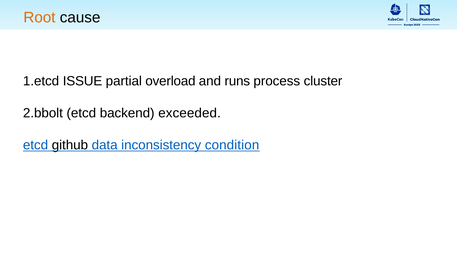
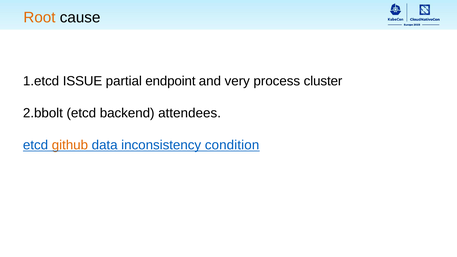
overload: overload -> endpoint (170, 81)
runs: runs -> very (237, 81)
exceeded: exceeded -> attendees (190, 113)
github colour: black -> orange (70, 145)
